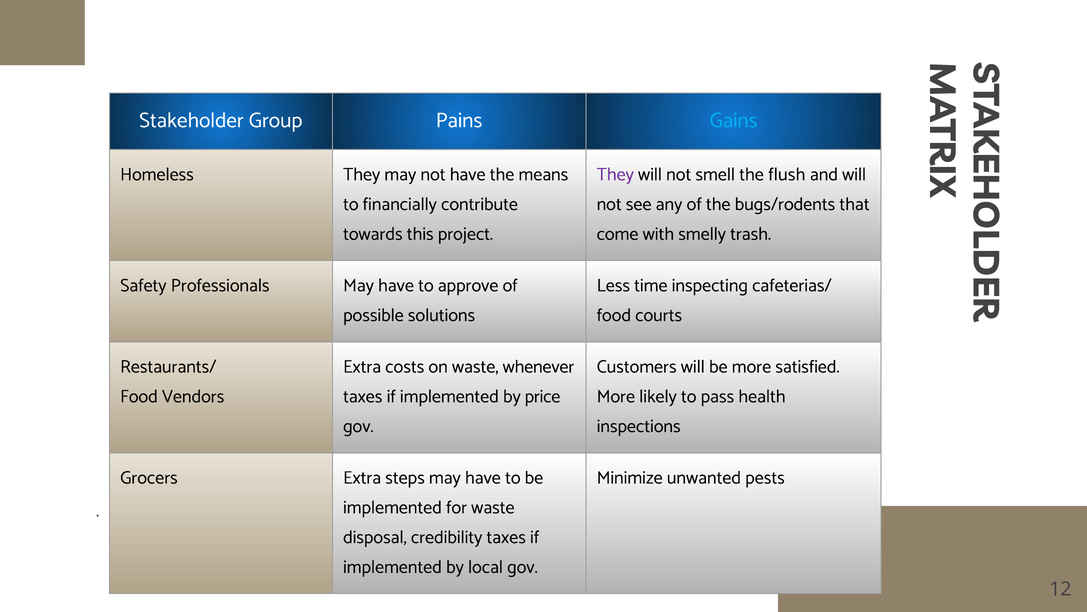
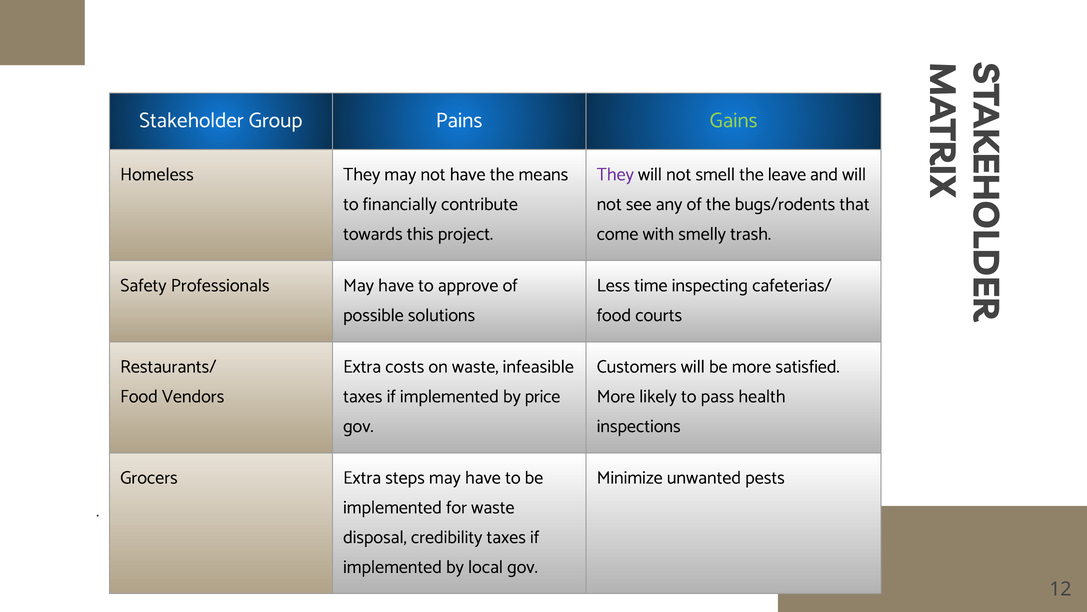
Gains colour: light blue -> light green (734, 120)
flush: flush -> leave (787, 174)
whenever: whenever -> infeasible (538, 366)
